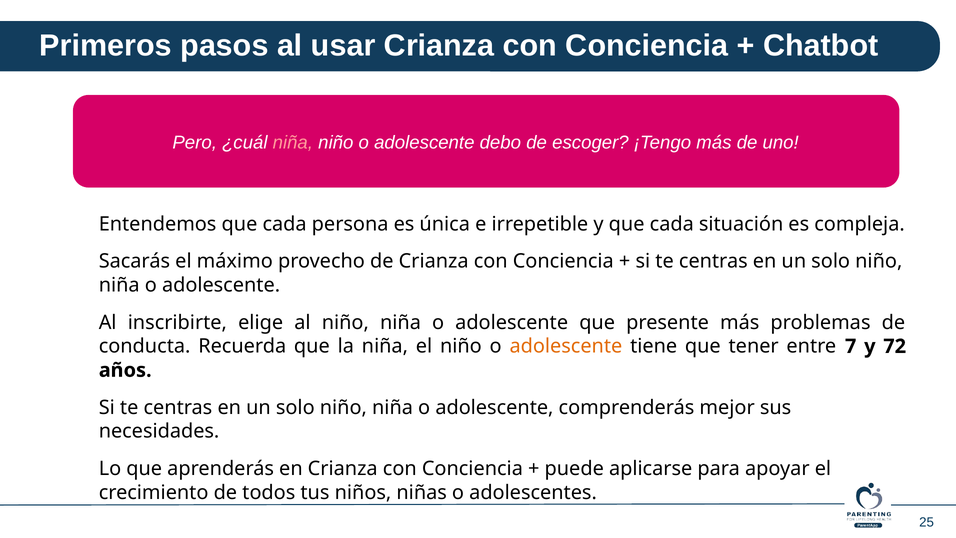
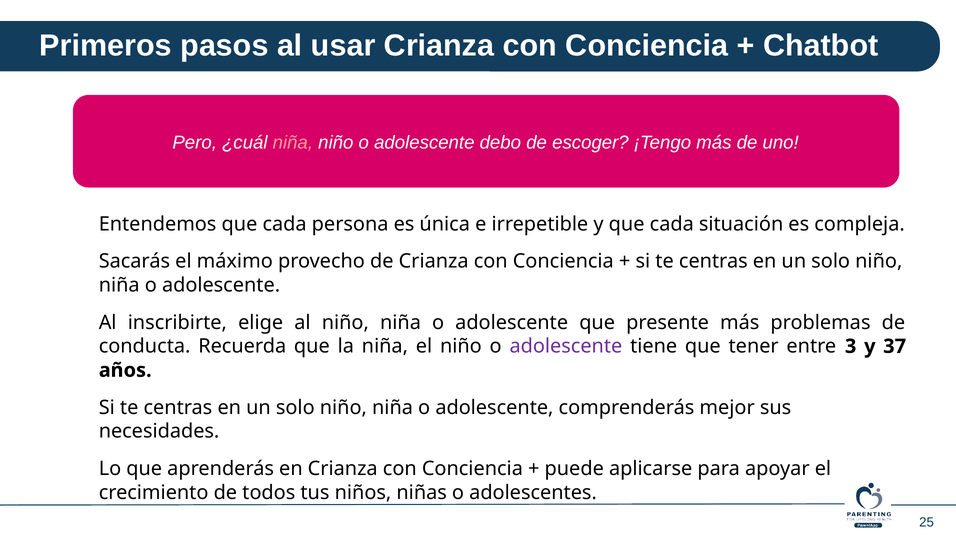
adolescente colour: orange -> purple (566, 346)
7: 7 -> 3 (851, 346)
72: 72 -> 37 (895, 346)
